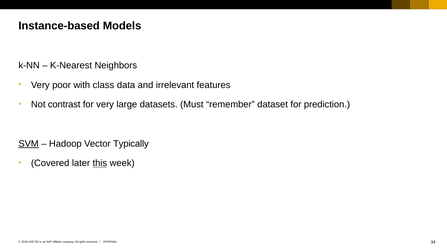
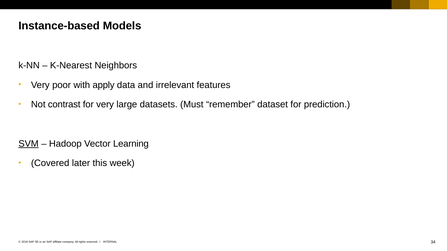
class: class -> apply (104, 85)
Typically: Typically -> Learning (131, 144)
this underline: present -> none (100, 163)
